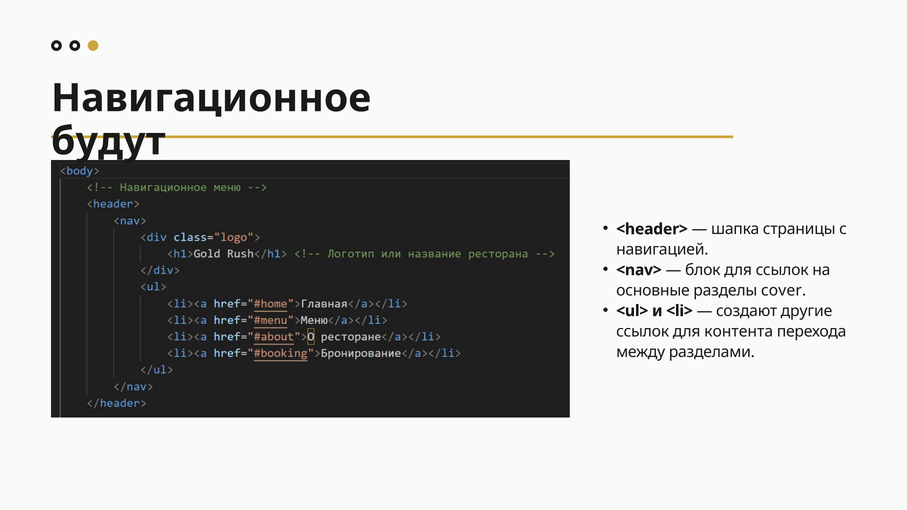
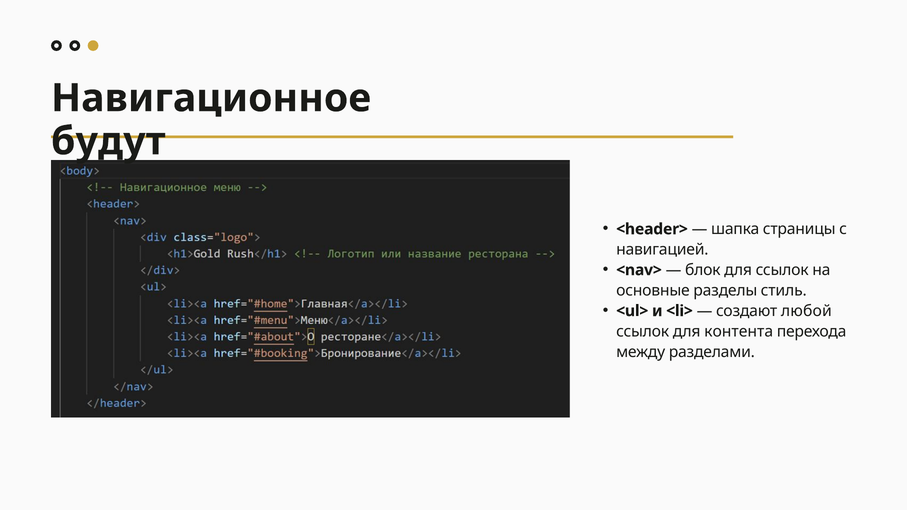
cover: cover -> стиль (784, 291)
другие: другие -> любой (806, 311)
